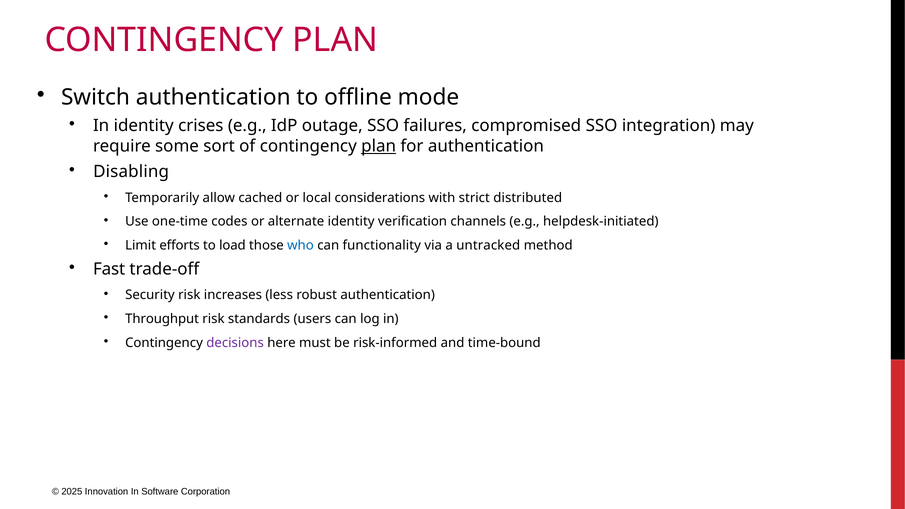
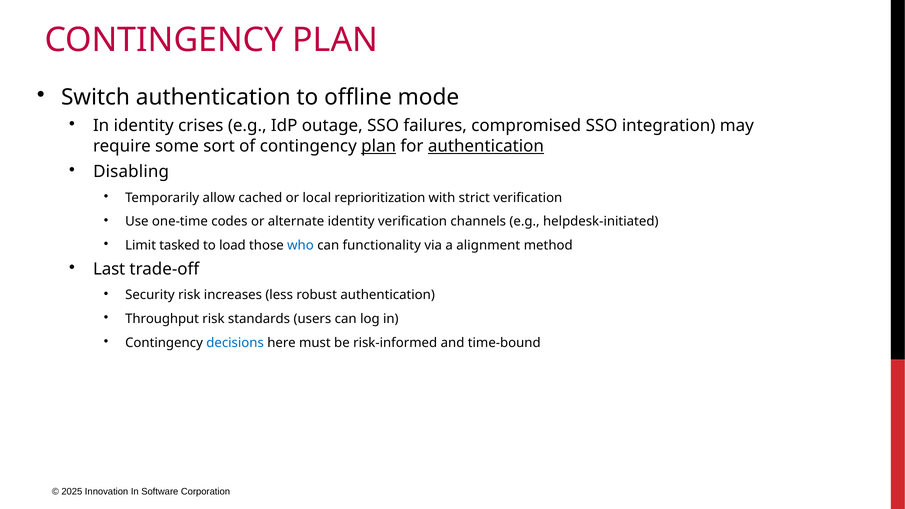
authentication underline: none -> present (486, 146)
considerations: considerations -> reprioritization (380, 198)
strict distributed: distributed -> verification (528, 198)
efforts: efforts -> tasked (180, 246)
untracked: untracked -> alignment (488, 246)
Fast: Fast -> Last (109, 269)
decisions colour: purple -> blue (235, 343)
